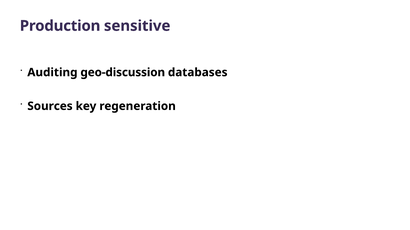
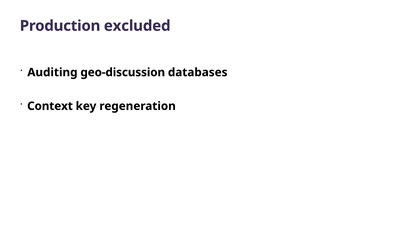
sensitive: sensitive -> excluded (137, 26)
Sources: Sources -> Context (50, 106)
